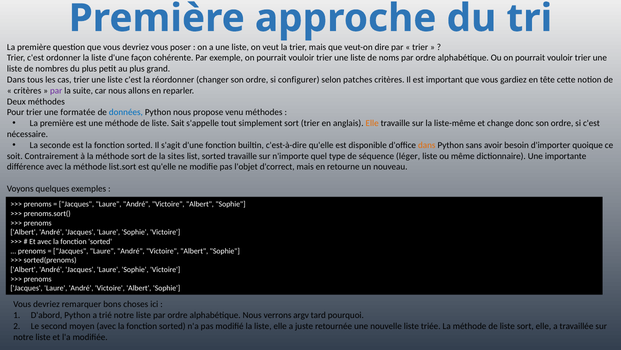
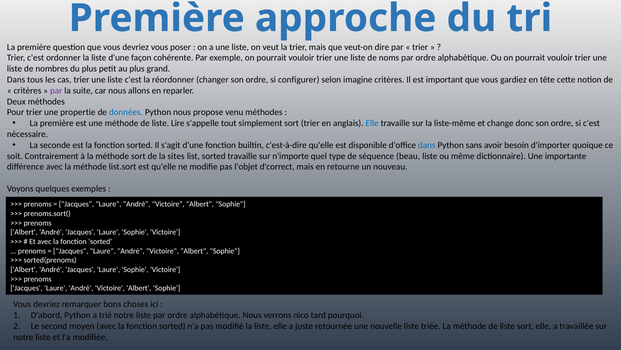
patches: patches -> imagine (358, 80)
formatée: formatée -> propertie (78, 112)
Sait: Sait -> Lire (178, 123)
Elle colour: orange -> blue (372, 123)
dans colour: orange -> blue (427, 145)
léger: léger -> beau (408, 156)
argv: argv -> nico (301, 315)
